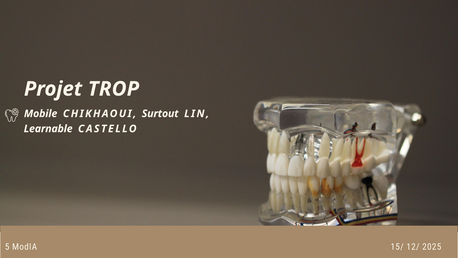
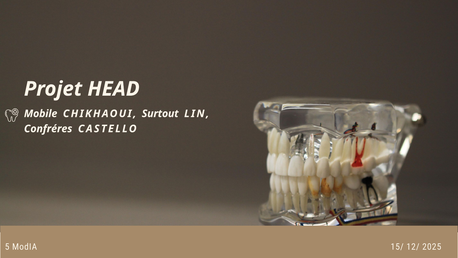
TROP: TROP -> HEAD (114, 89)
Learnable: Learnable -> Confréres (48, 129)
